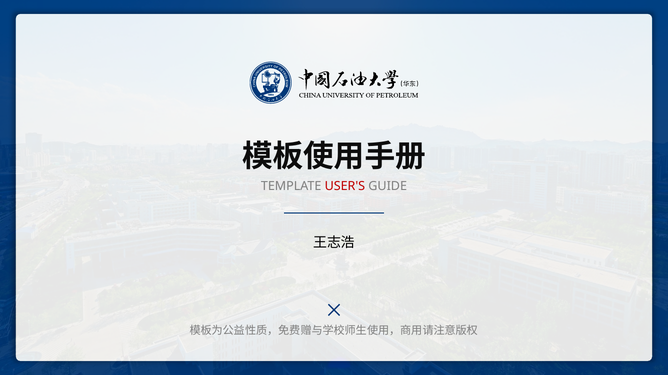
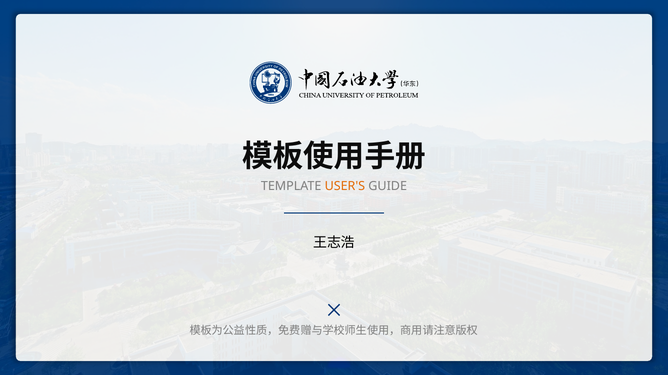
USER'S colour: red -> orange (345, 186)
